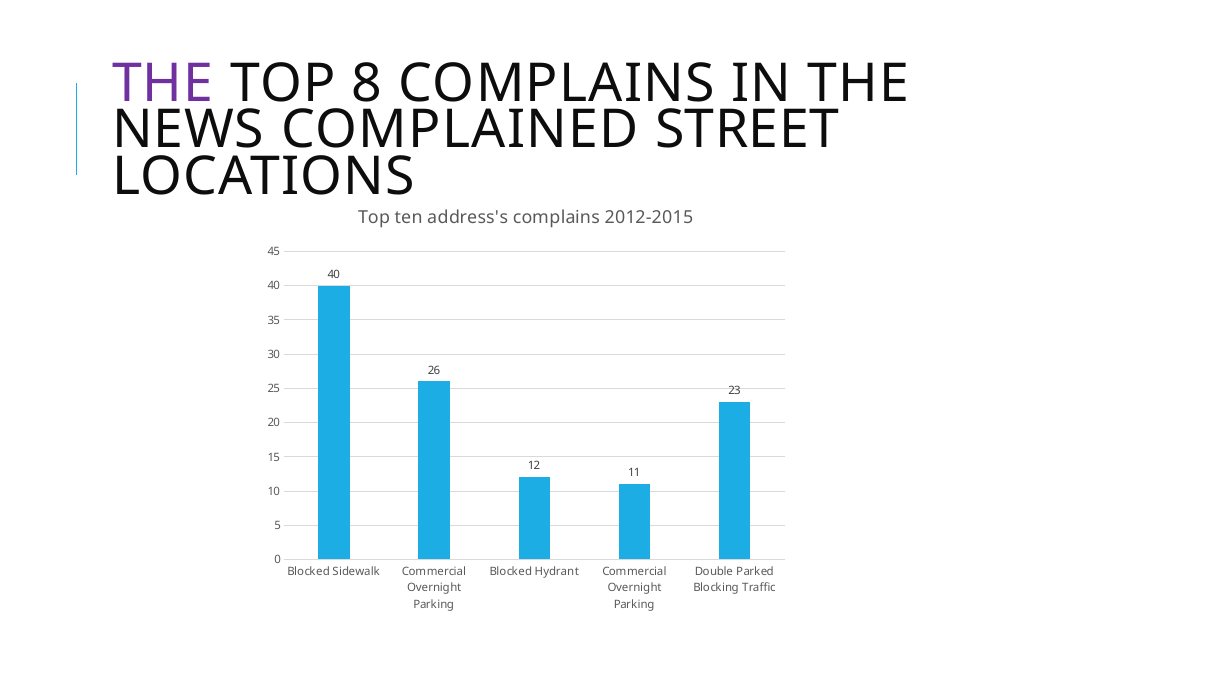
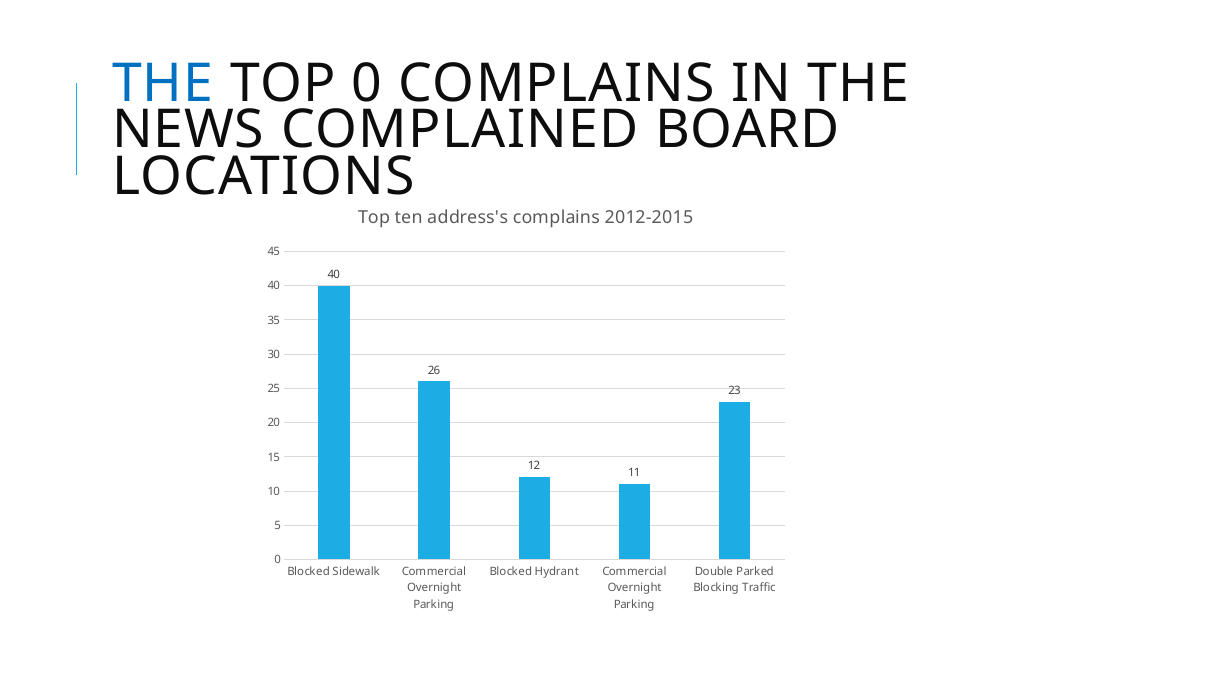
THE colour: purple -> blue (163, 84)
TOP 8: 8 -> 0 (367, 84)
STREET: STREET -> BOARD (747, 130)
